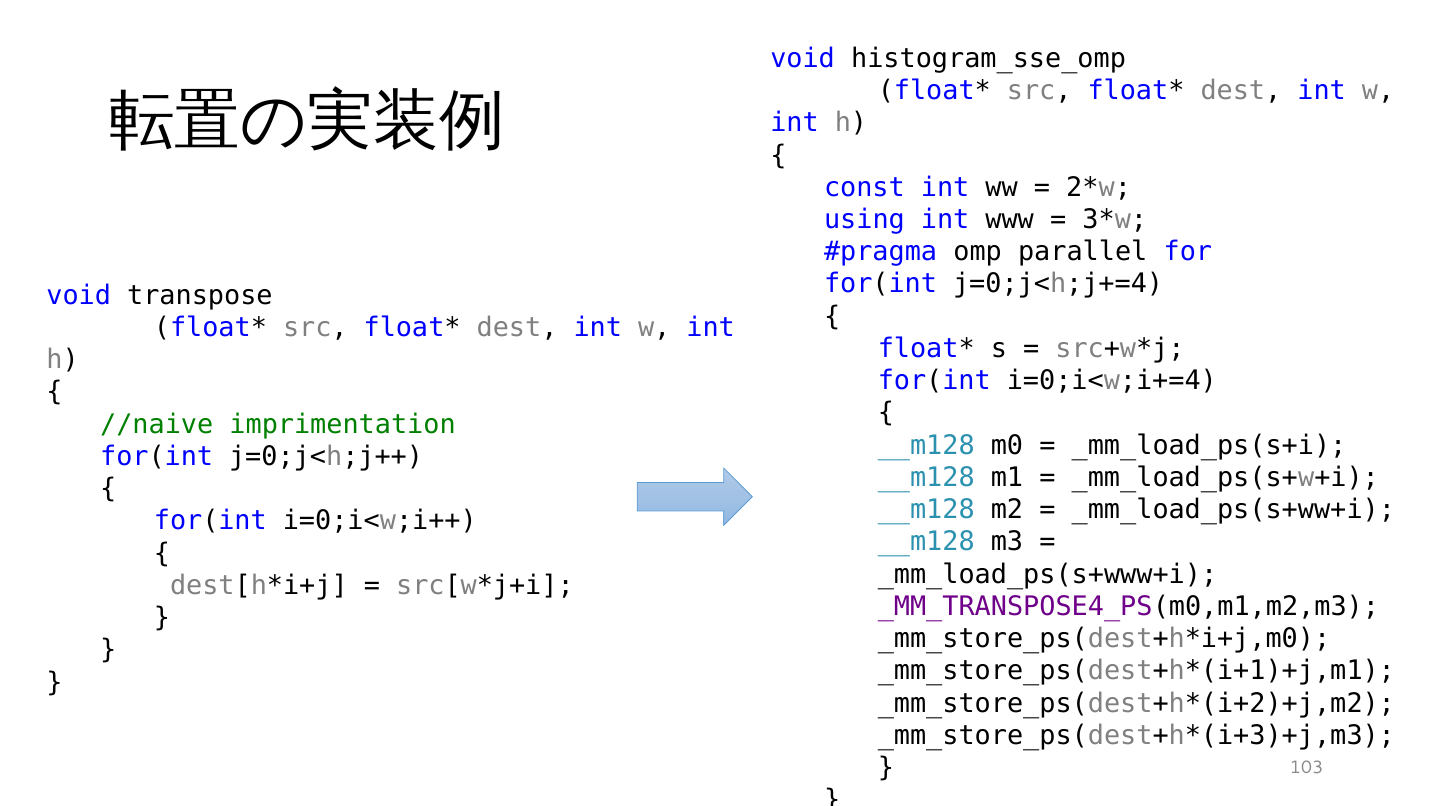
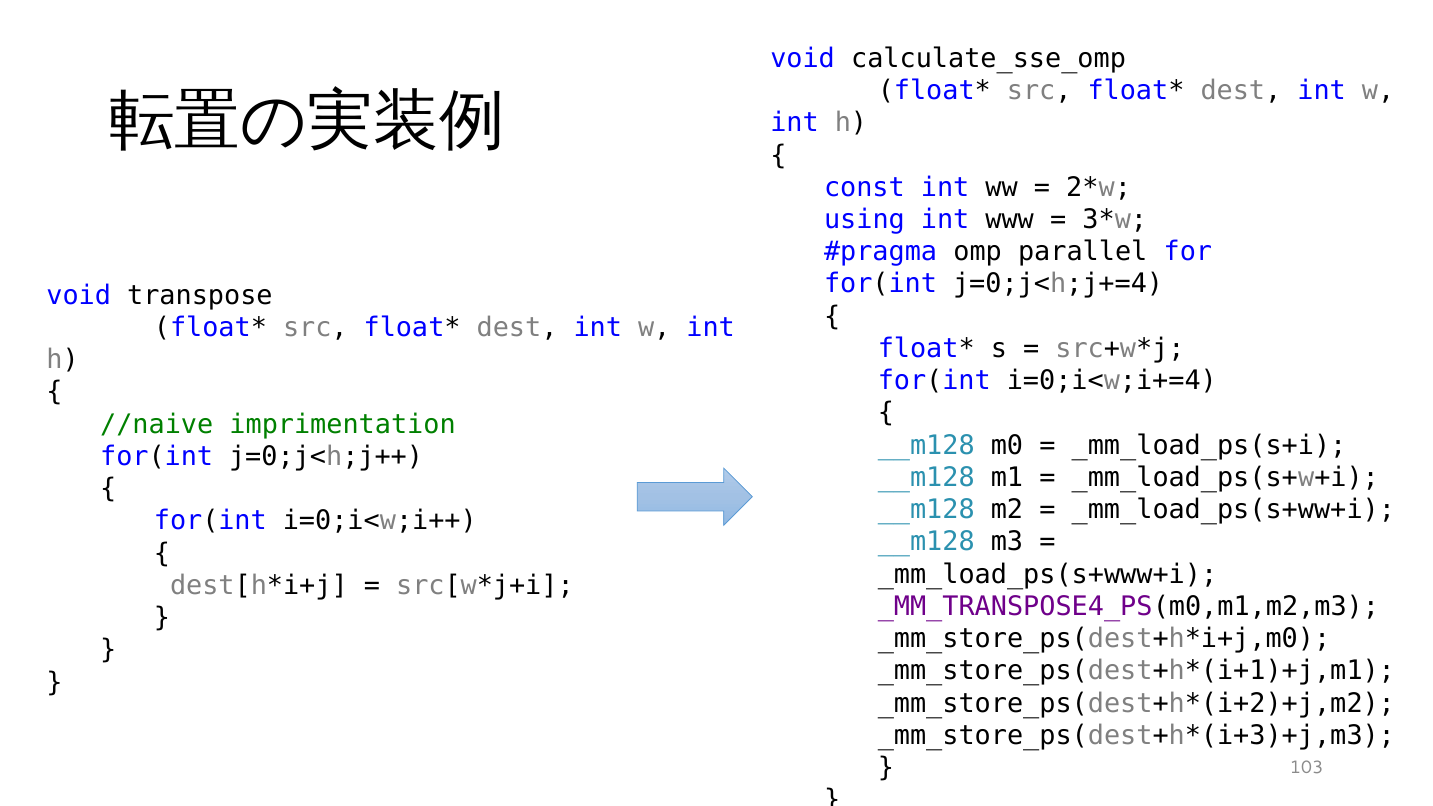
histogram_sse_omp: histogram_sse_omp -> calculate_sse_omp (989, 58)
